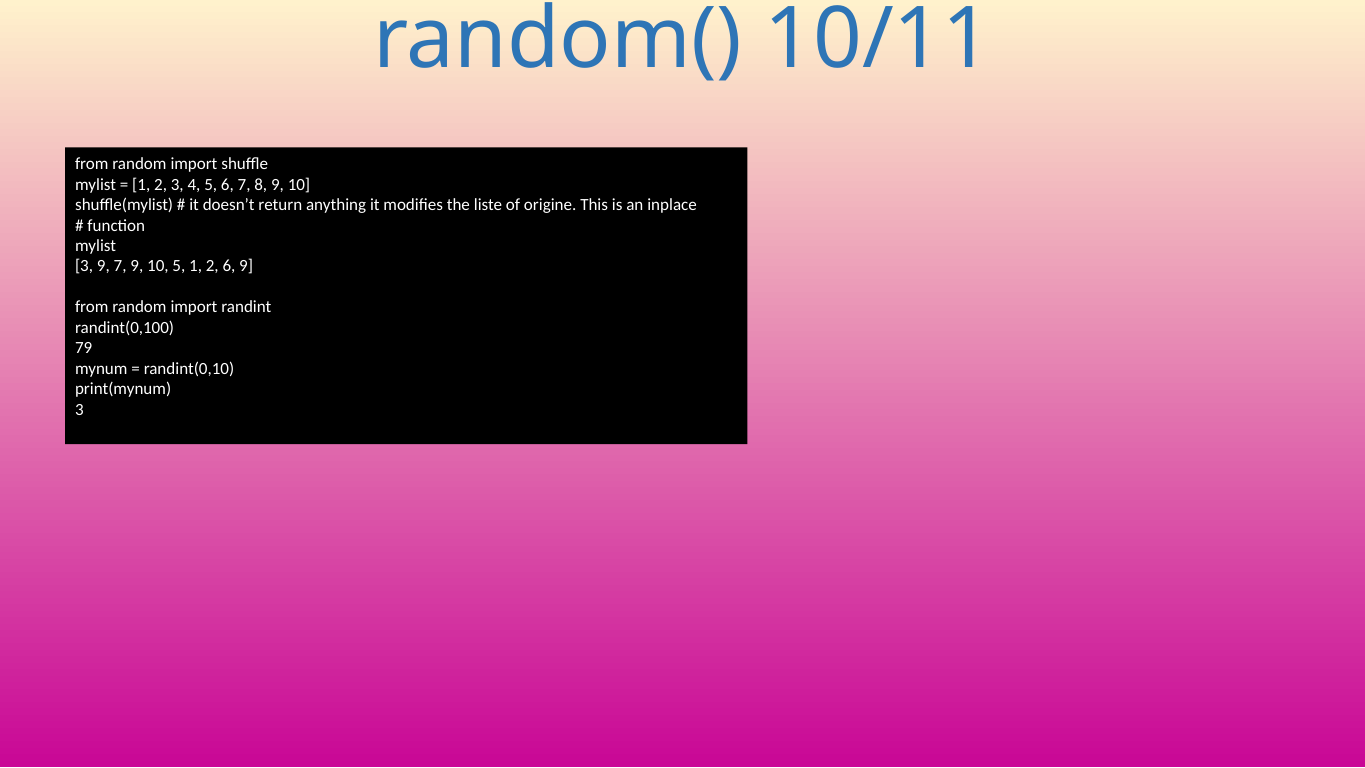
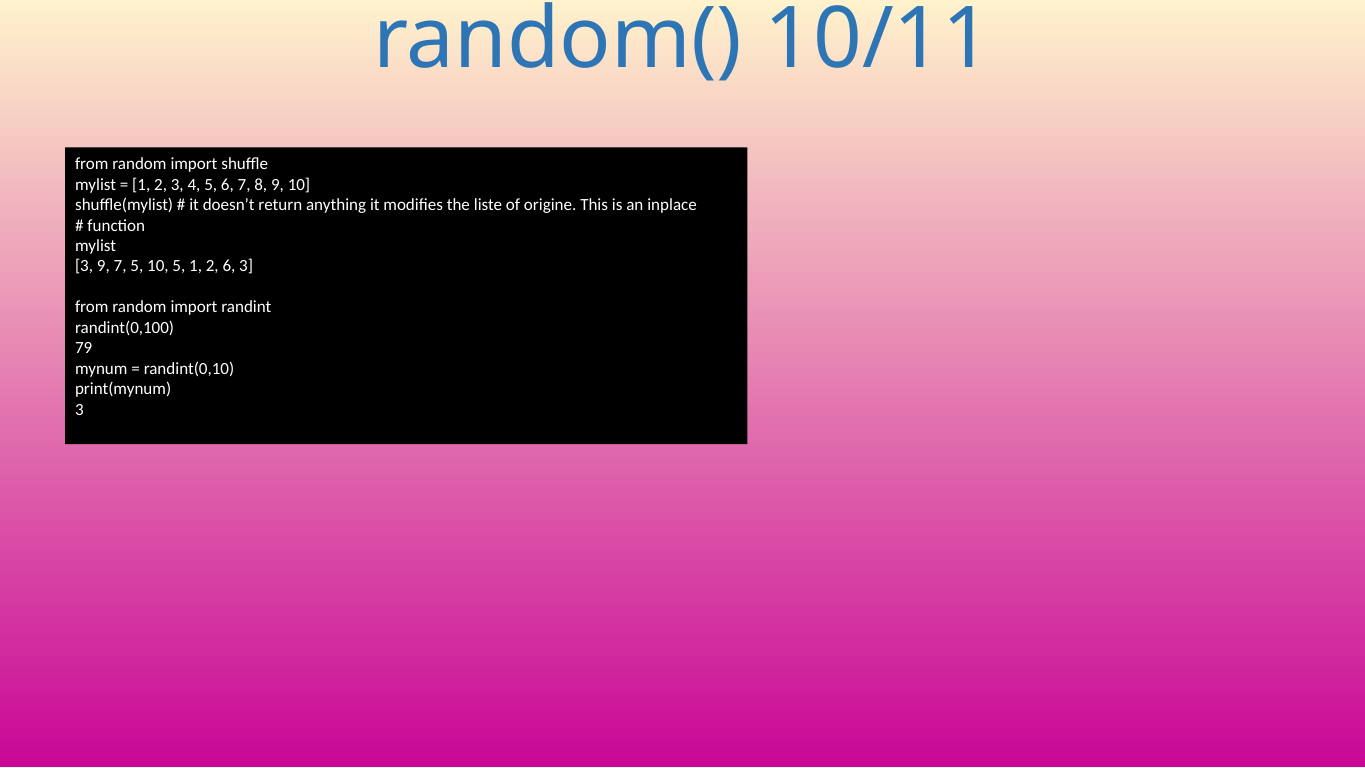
7 9: 9 -> 5 (137, 266)
6 9: 9 -> 3 (246, 266)
